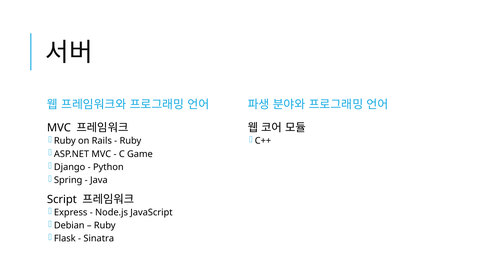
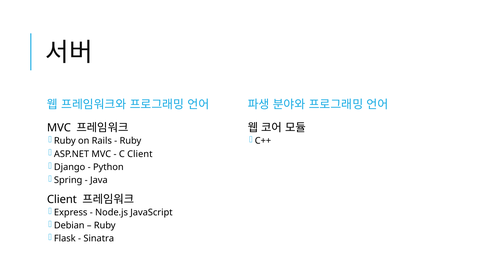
C Game: Game -> Client (140, 154)
Script: Script -> Client (62, 200)
